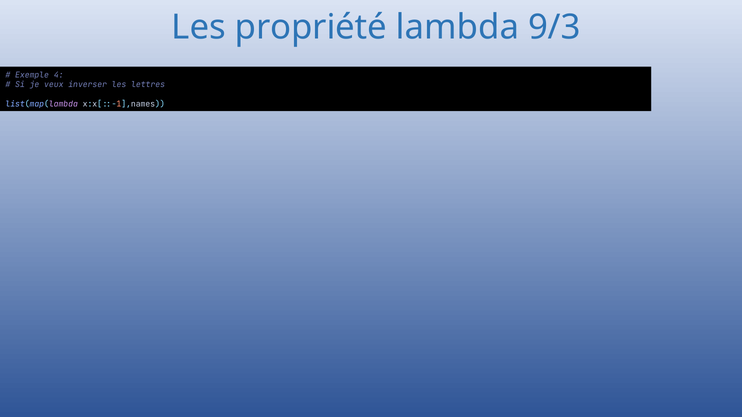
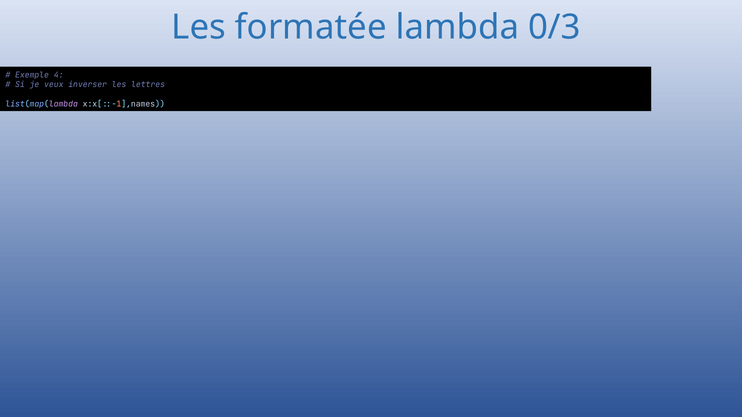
propriété: propriété -> formatée (311, 27)
9/3: 9/3 -> 0/3 (554, 27)
